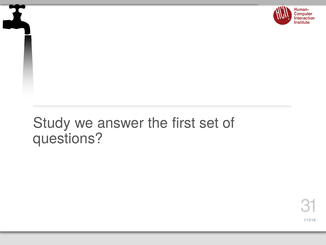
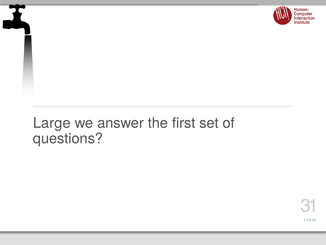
Study: Study -> Large (52, 123)
